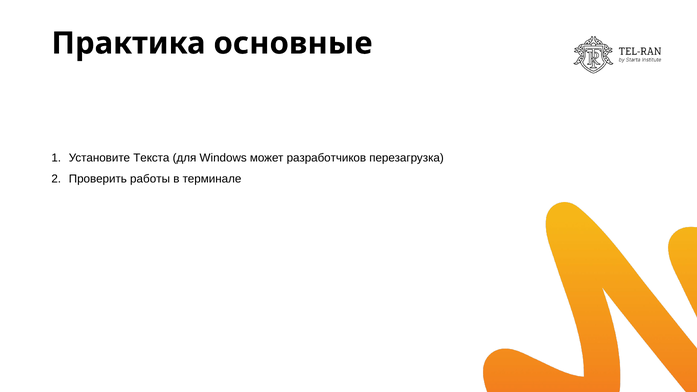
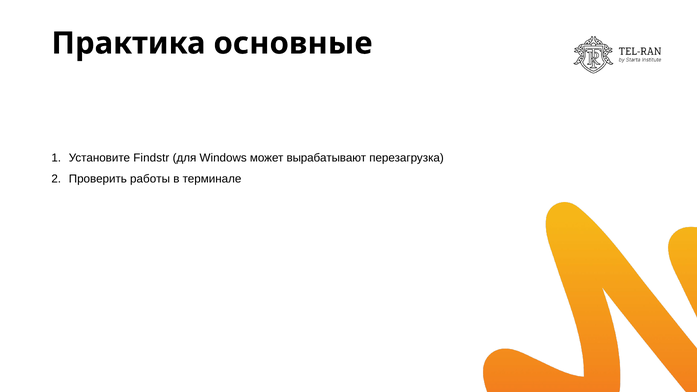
Текста: Текста -> Findstr (151, 158)
разработчиков: разработчиков -> вырабатывают (326, 158)
